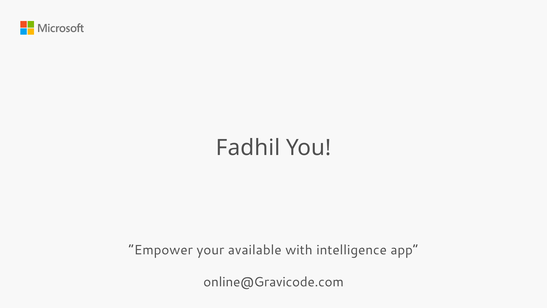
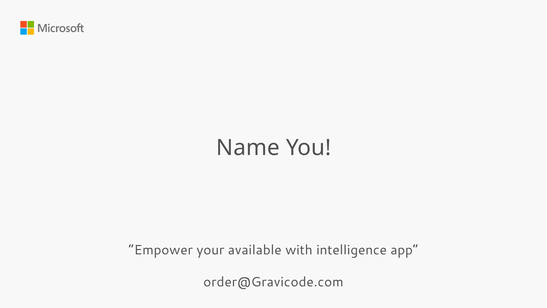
Fadhil: Fadhil -> Name (248, 148)
online@Gravicode.com: online@Gravicode.com -> order@Gravicode.com (273, 282)
